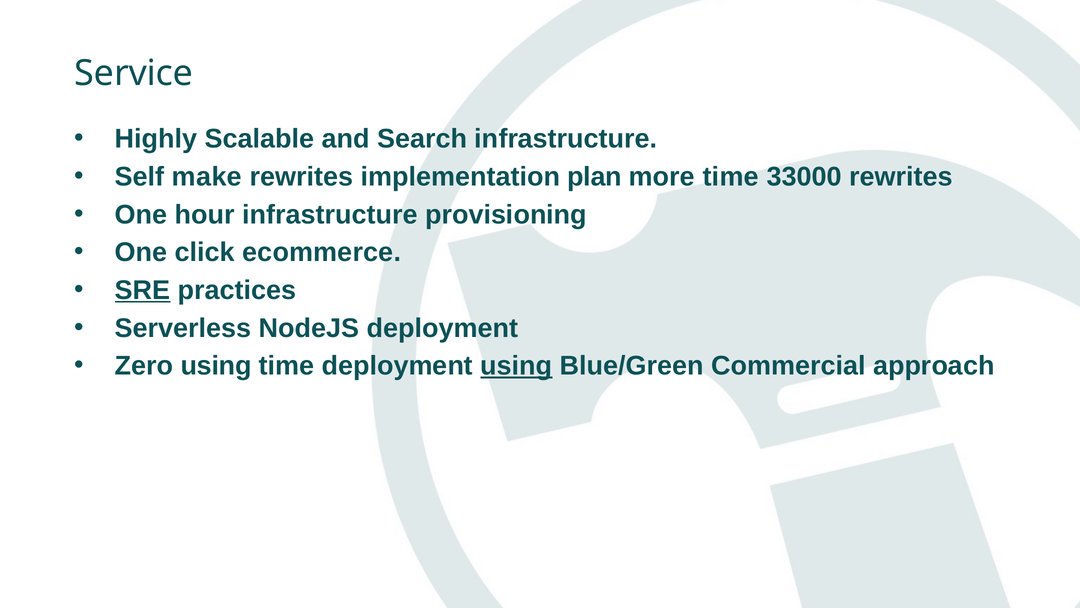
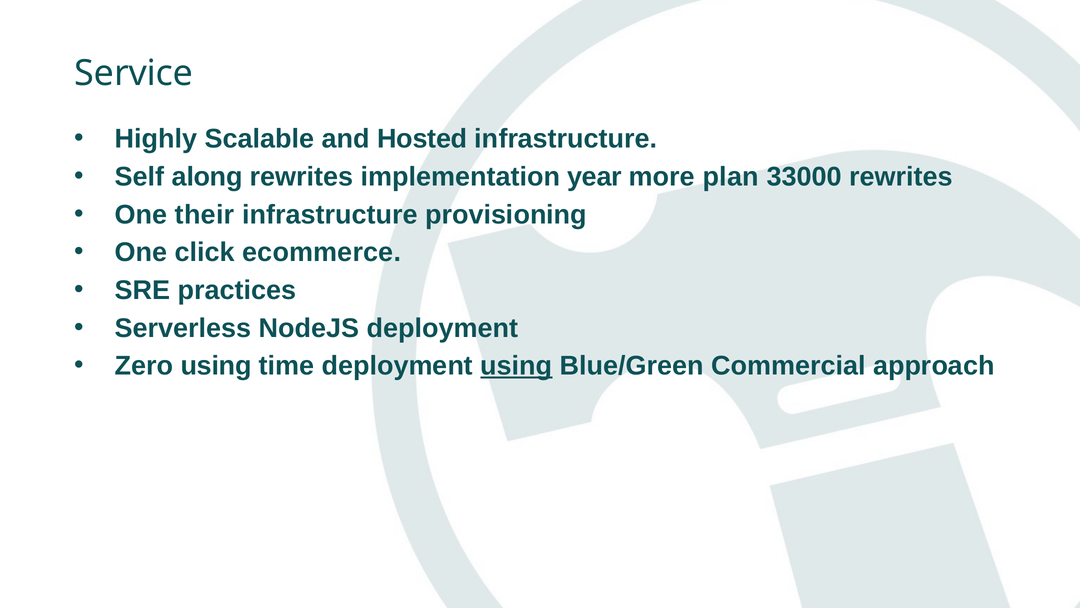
Search: Search -> Hosted (422, 139)
make: make -> along (207, 177)
plan: plan -> year (595, 177)
more time: time -> plan (731, 177)
hour: hour -> their (205, 214)
SRE underline: present -> none (143, 290)
